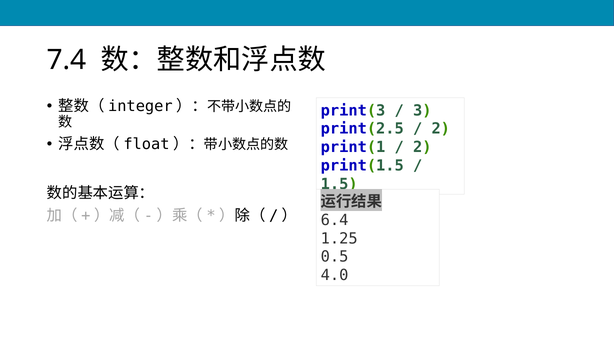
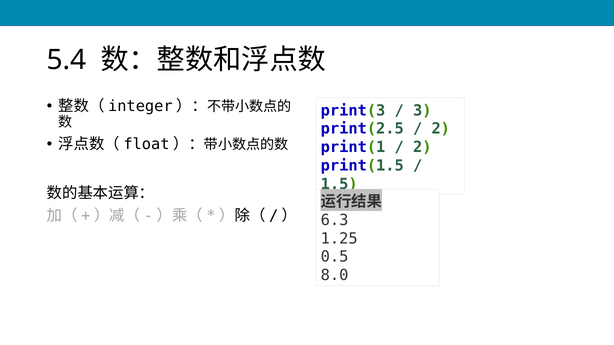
7.4: 7.4 -> 5.4 (67, 60)
6.4: 6.4 -> 6.3 (335, 220)
4.0: 4.0 -> 8.0 (335, 276)
